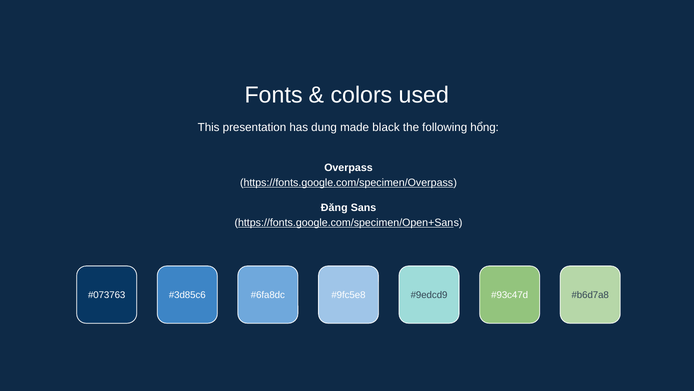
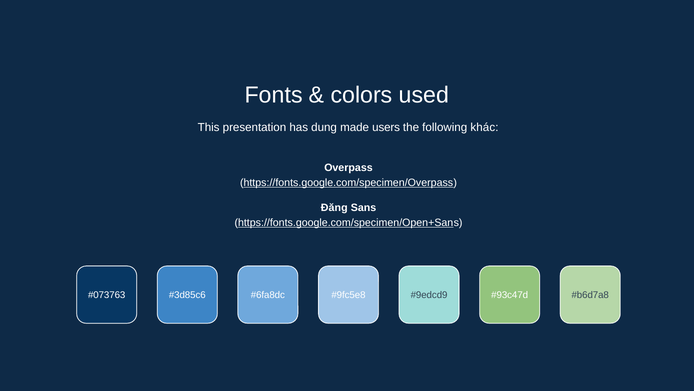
black: black -> users (386, 127)
hổng: hổng -> khác (484, 127)
